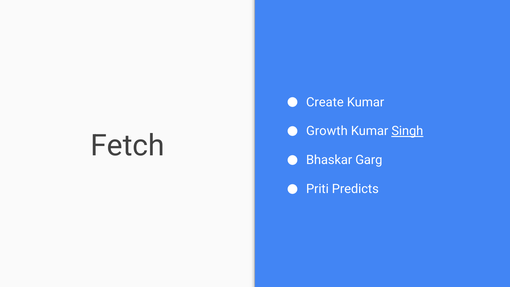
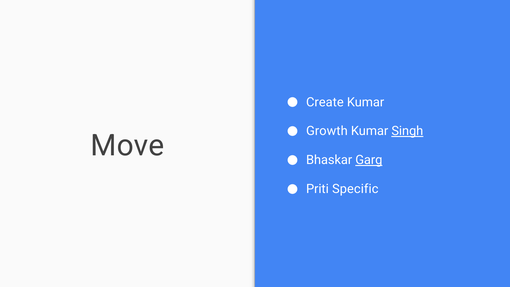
Fetch: Fetch -> Move (127, 146)
Garg underline: none -> present (369, 160)
Predicts: Predicts -> Specific (355, 189)
